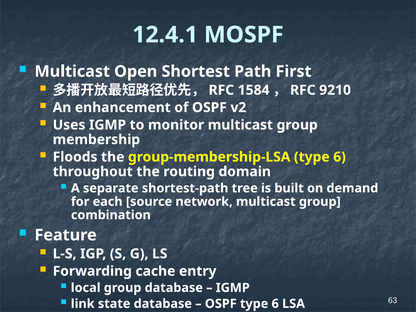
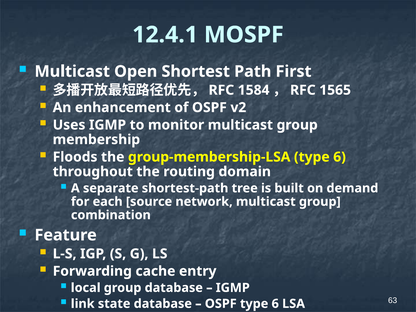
9210: 9210 -> 1565 (335, 90)
